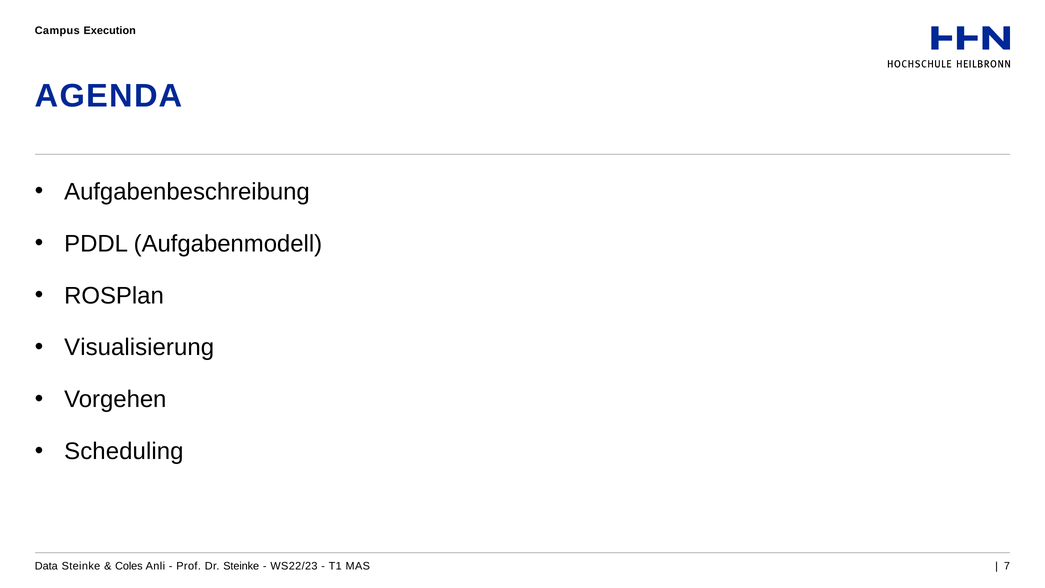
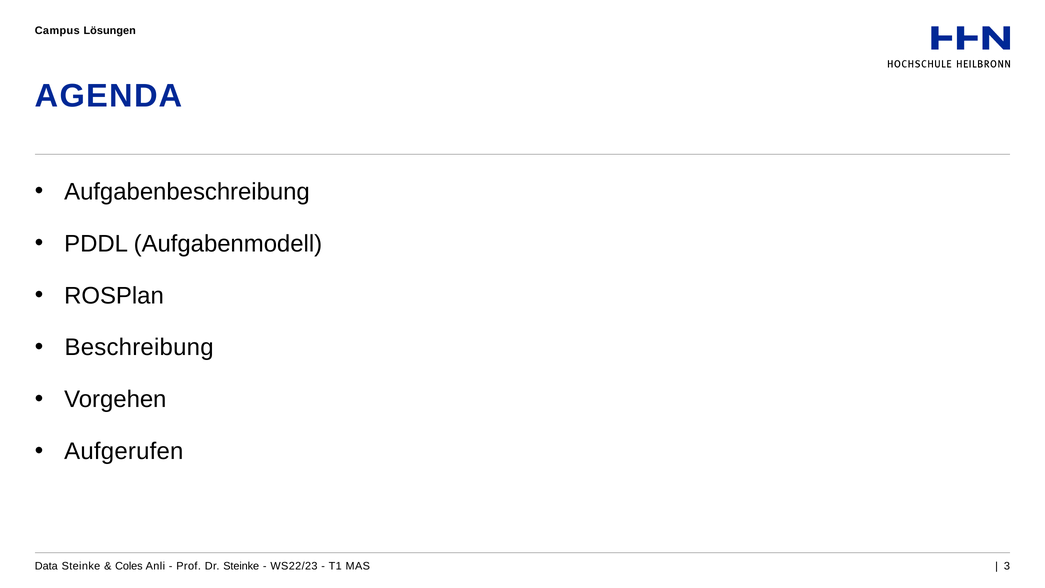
Execution: Execution -> Lösungen (110, 31)
Visualisierung: Visualisierung -> Beschreibung (139, 347)
Scheduling: Scheduling -> Aufgerufen (124, 451)
7: 7 -> 3 (1007, 566)
